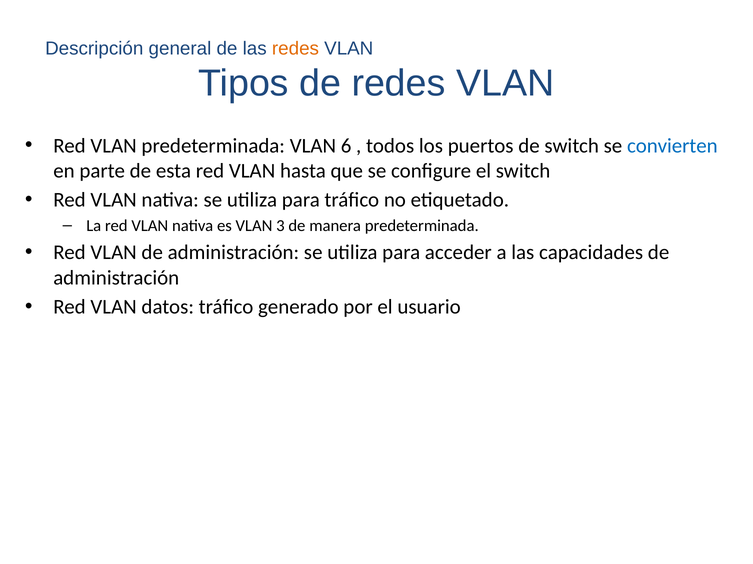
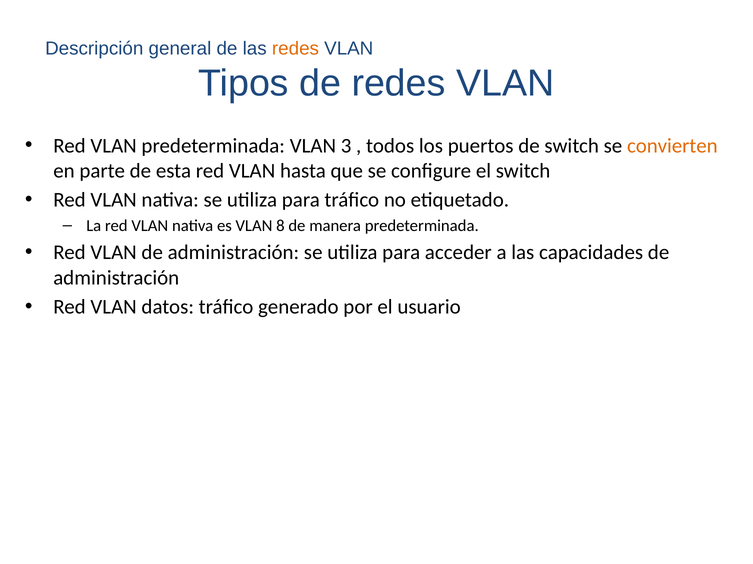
6: 6 -> 3 (346, 146)
convierten colour: blue -> orange (672, 146)
3: 3 -> 8 (280, 226)
